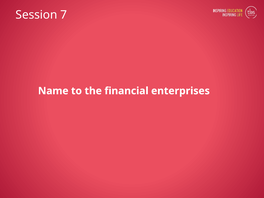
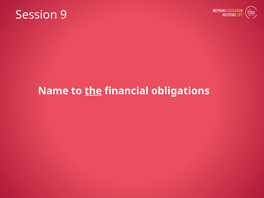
7: 7 -> 9 (64, 15)
the underline: none -> present (93, 91)
enterprises: enterprises -> obligations (180, 91)
